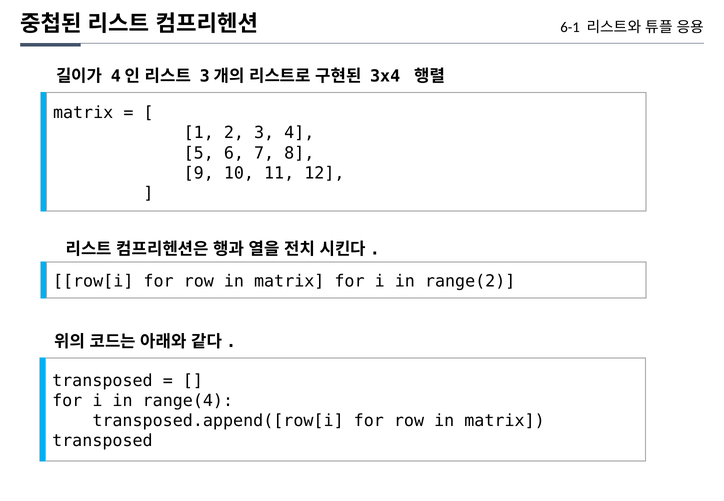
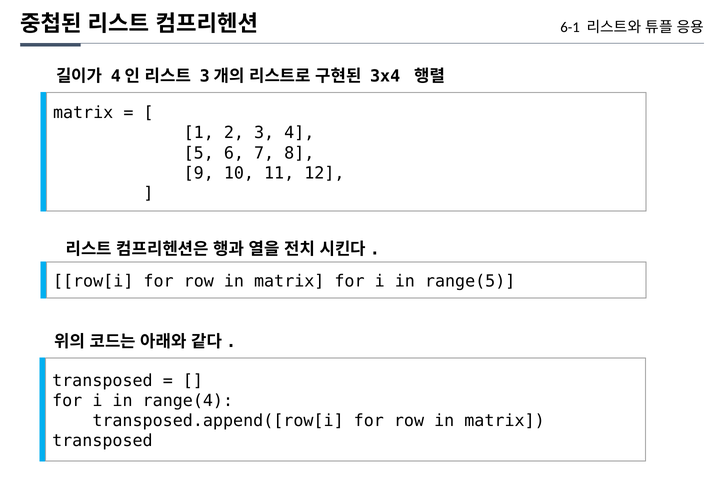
range(2: range(2 -> range(5 (470, 281)
